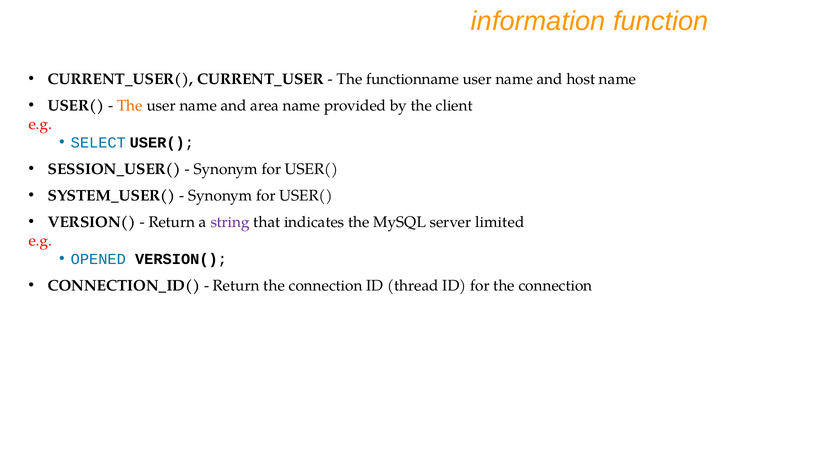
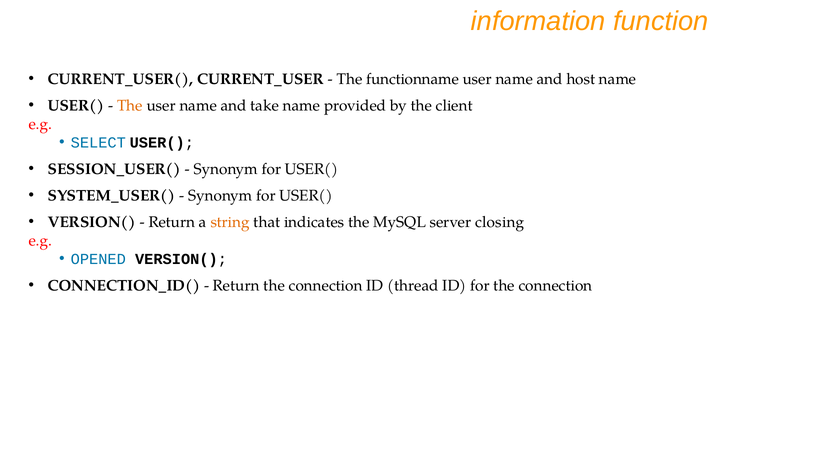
area: area -> take (265, 106)
string colour: purple -> orange (230, 222)
limited: limited -> closing (500, 222)
